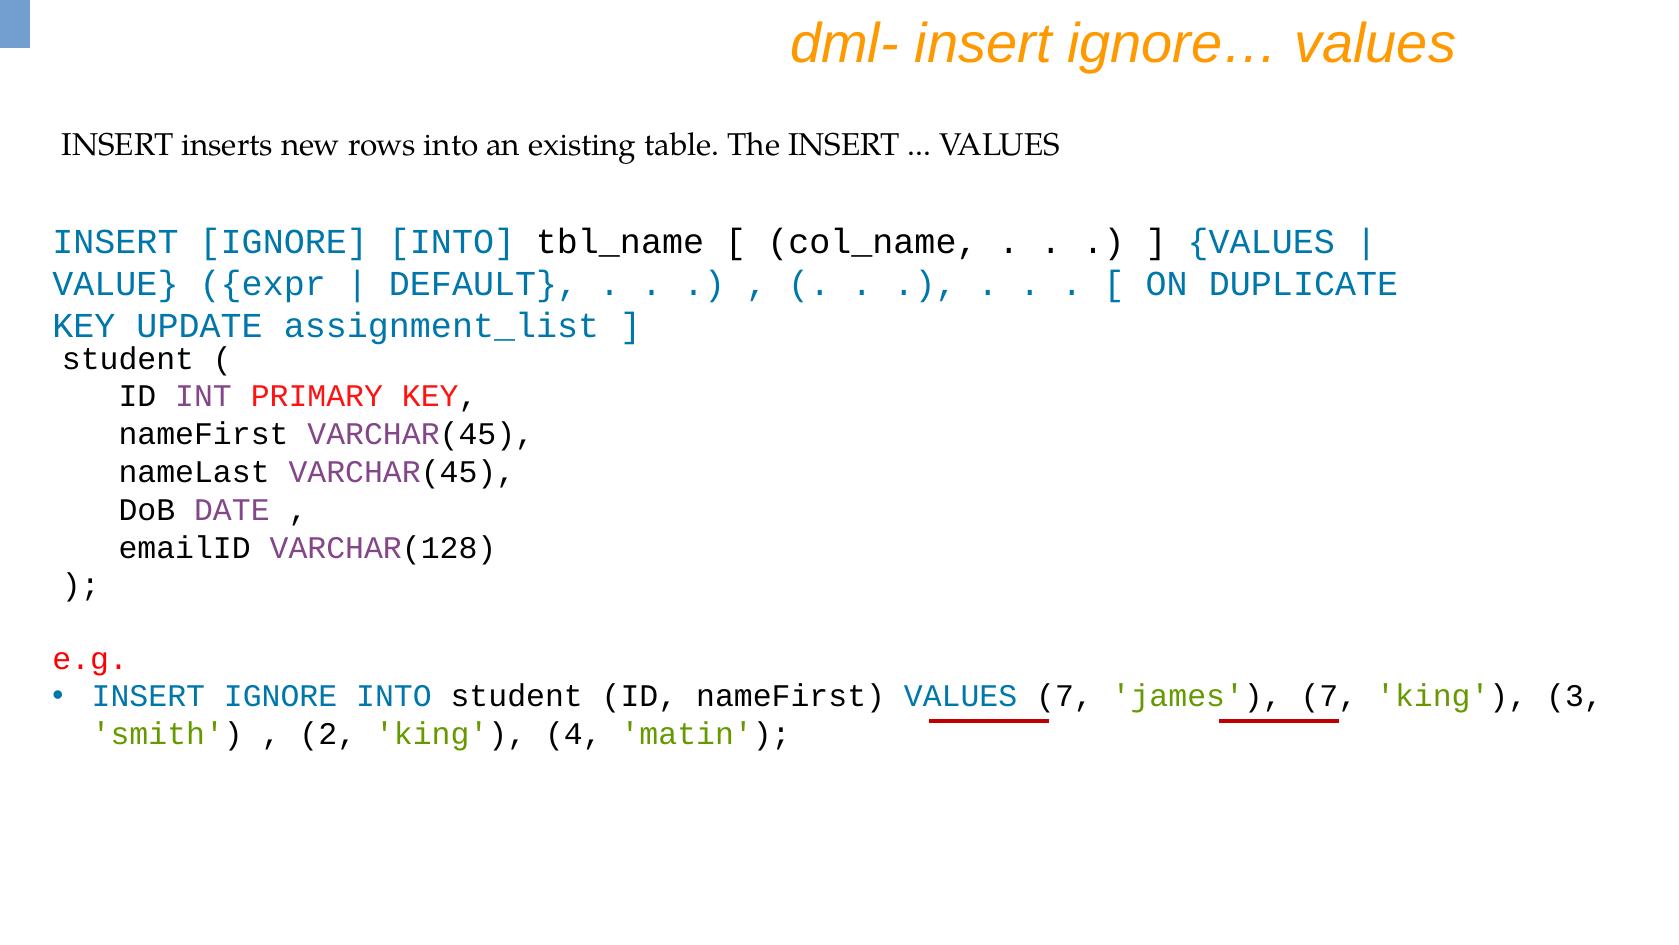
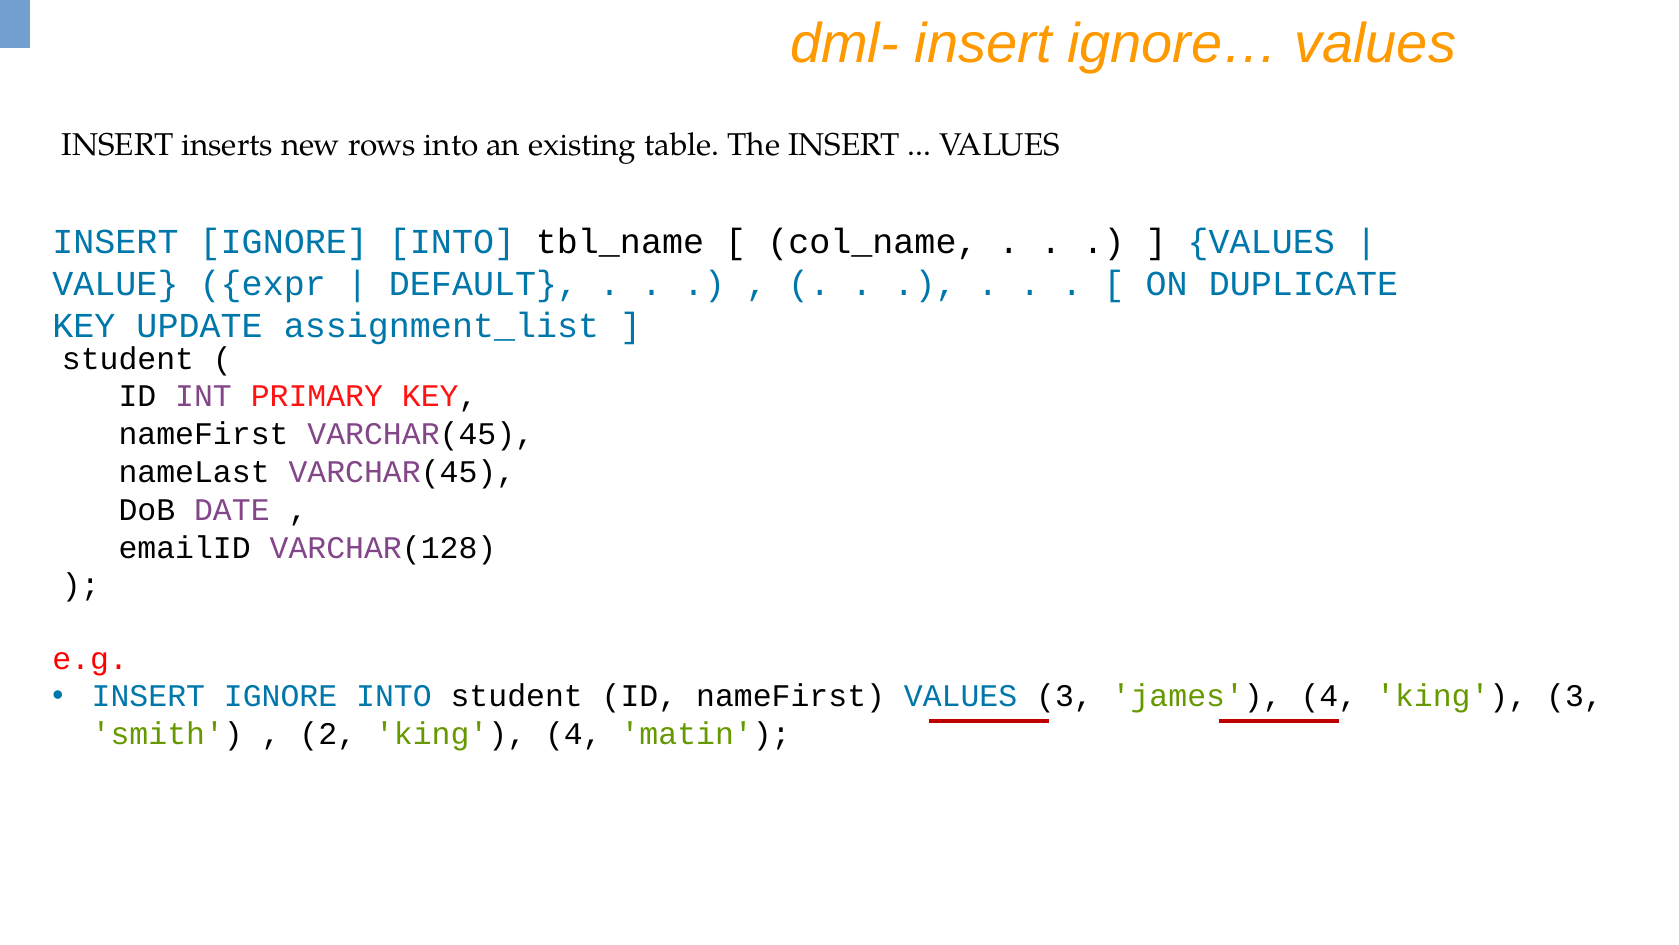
VALUES 7: 7 -> 3 (1064, 696)
james 7: 7 -> 4 (1329, 696)
